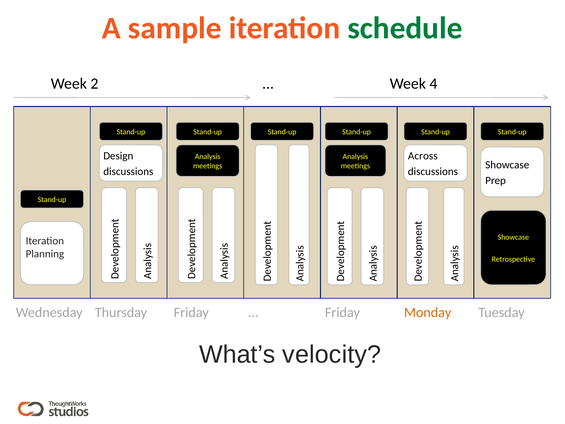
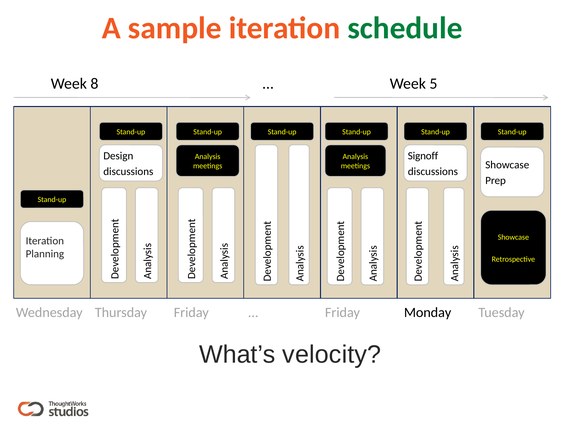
2: 2 -> 8 (94, 84)
4: 4 -> 5 (433, 84)
Across: Across -> Signoff (423, 156)
Monday colour: orange -> black (428, 312)
